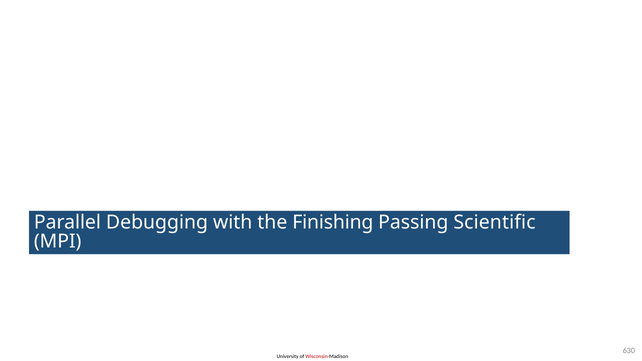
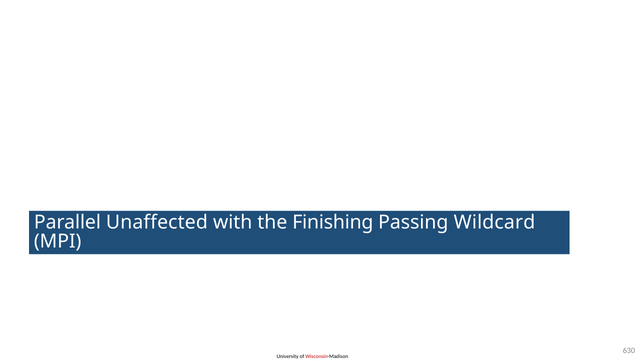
Debugging: Debugging -> Unaffected (157, 222)
Scientific: Scientific -> Wildcard (494, 222)
